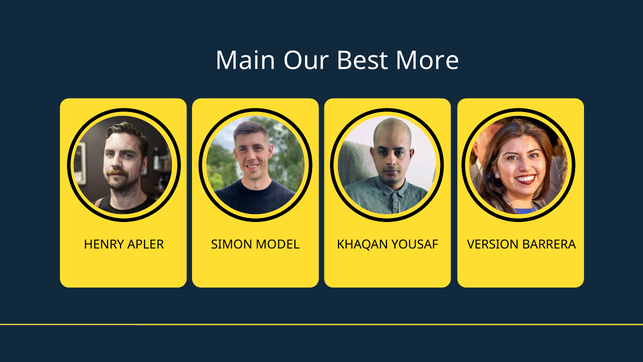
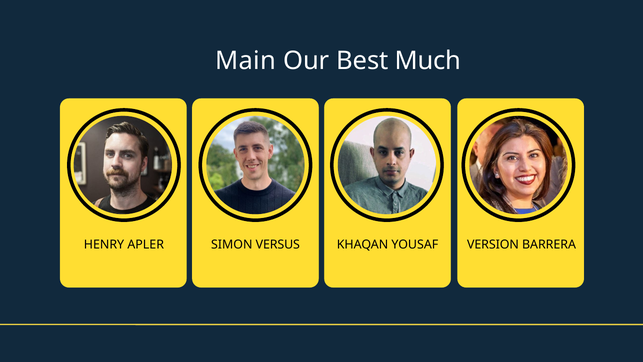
More: More -> Much (428, 61)
MODEL: MODEL -> VERSUS (278, 244)
